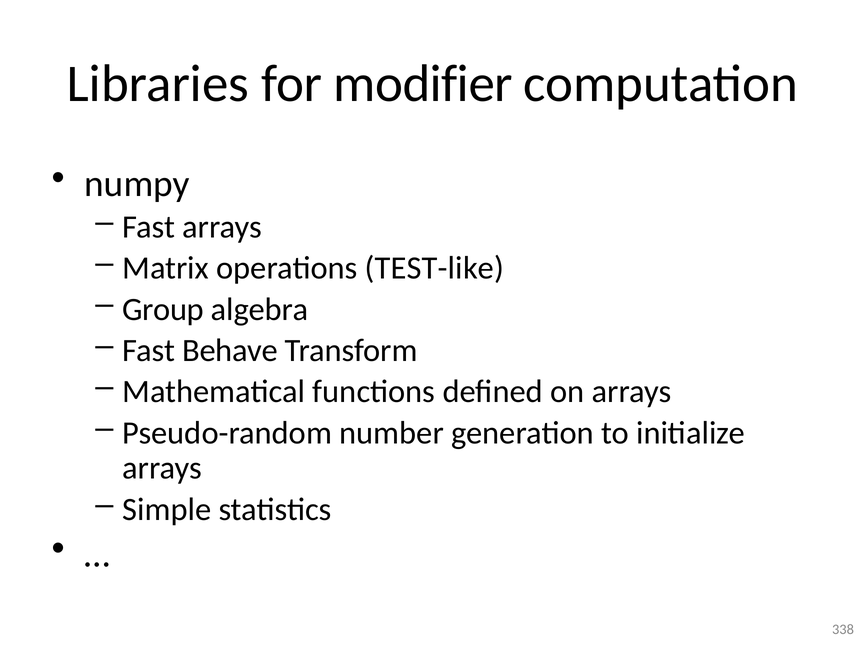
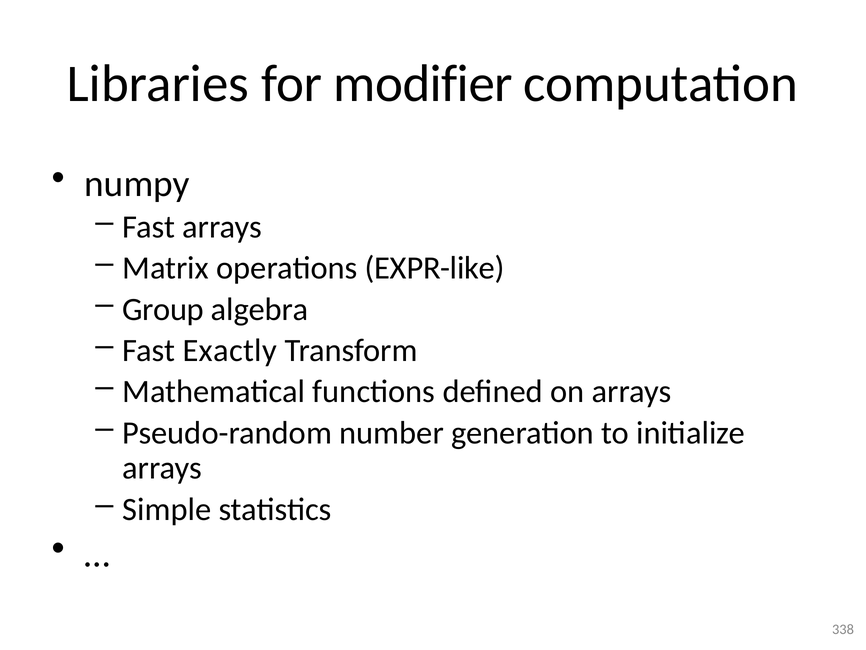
TEST-like: TEST-like -> EXPR-like (435, 268)
Behave: Behave -> Exactly (230, 350)
